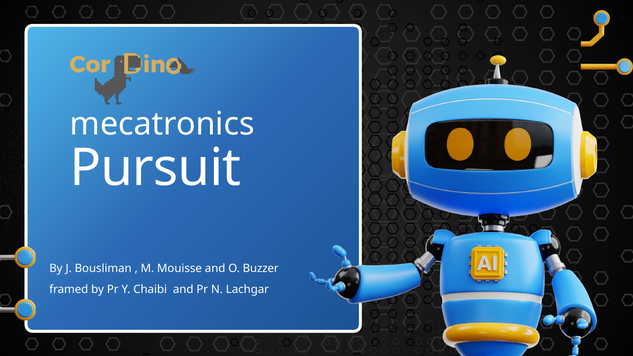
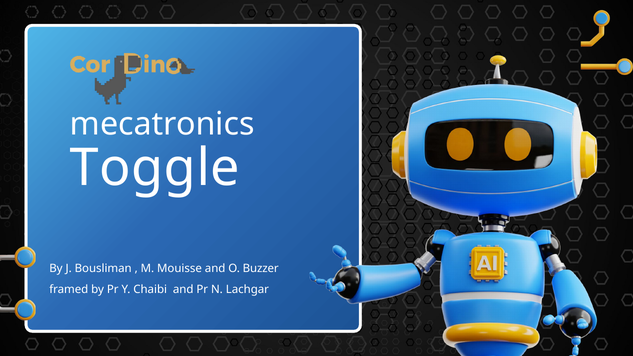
Pursuit: Pursuit -> Toggle (155, 168)
